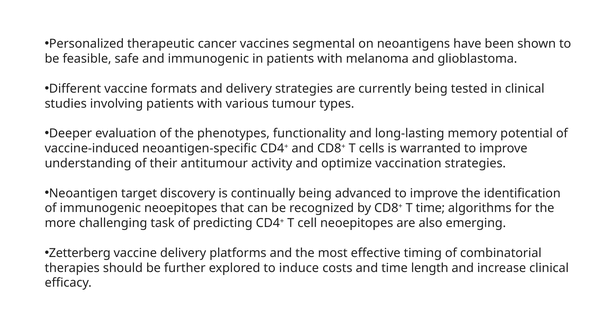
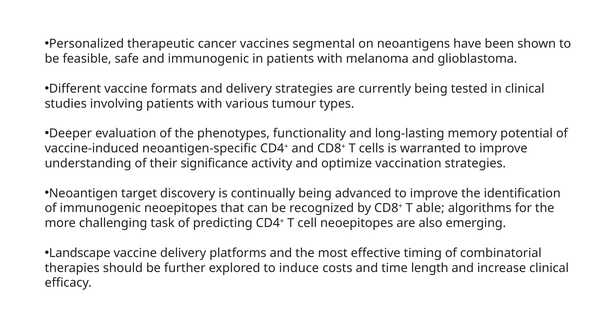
antitumour: antitumour -> significance (214, 164)
T time: time -> able (430, 208)
Zetterberg: Zetterberg -> Landscape (80, 253)
